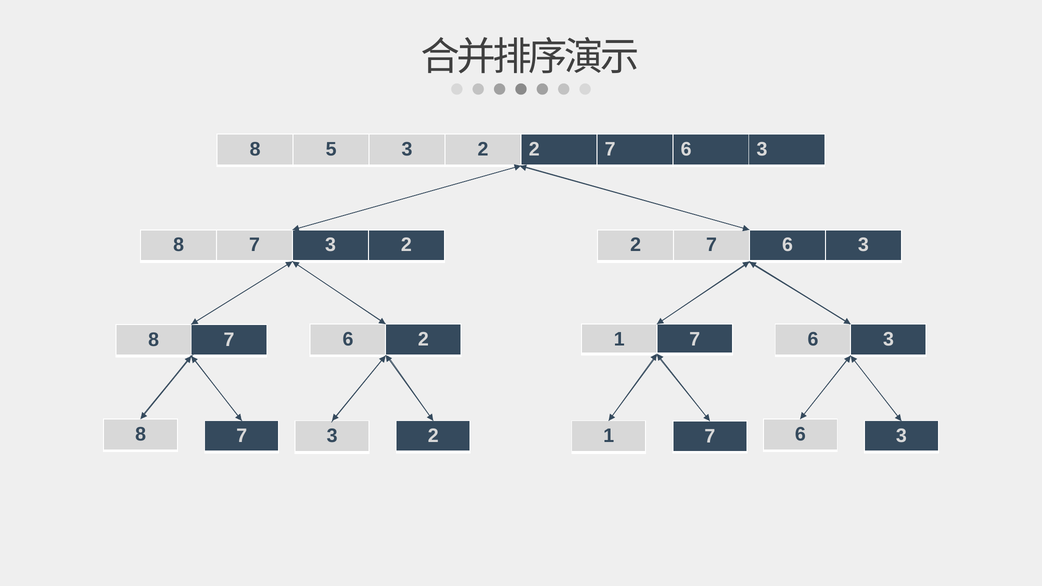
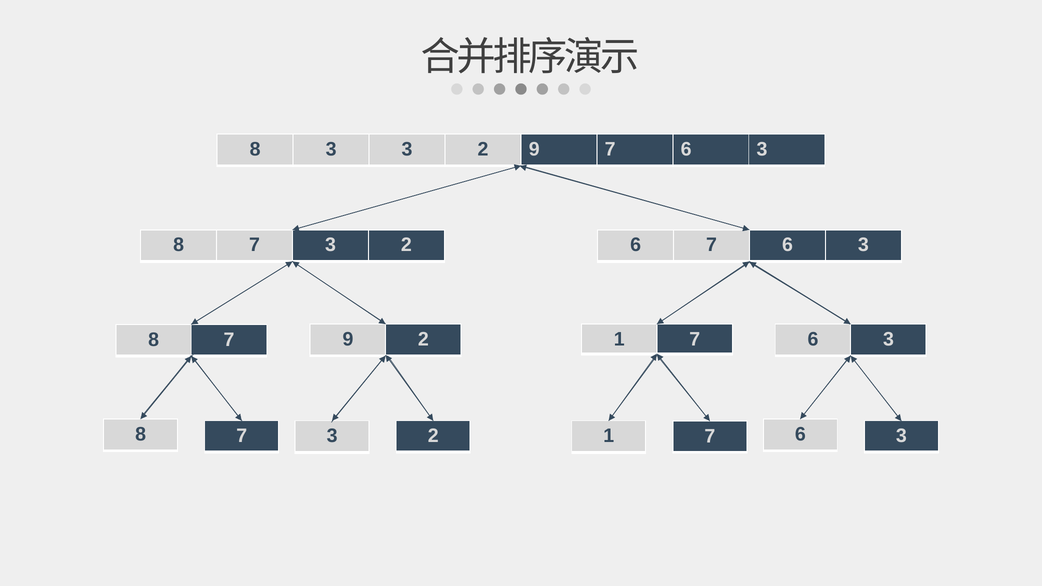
8 5: 5 -> 3 (331, 149)
2: 2 -> 9 (534, 149)
7 3 2 2: 2 -> 6 (636, 245)
8 7 6: 6 -> 9 (348, 339)
